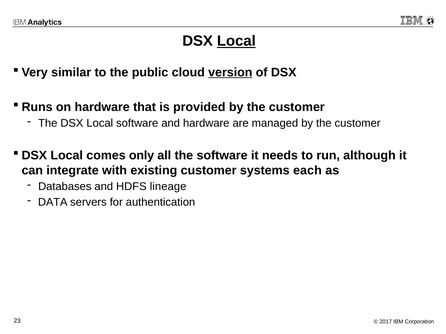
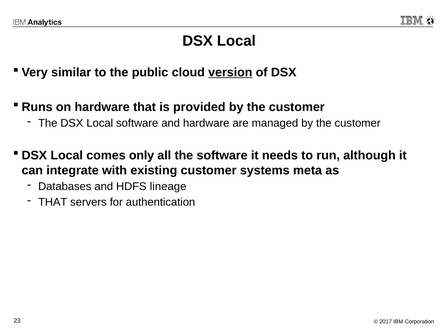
Local underline: present -> none (236, 41)
each: each -> meta (307, 171)
DATA: DATA -> THAT (53, 202)
